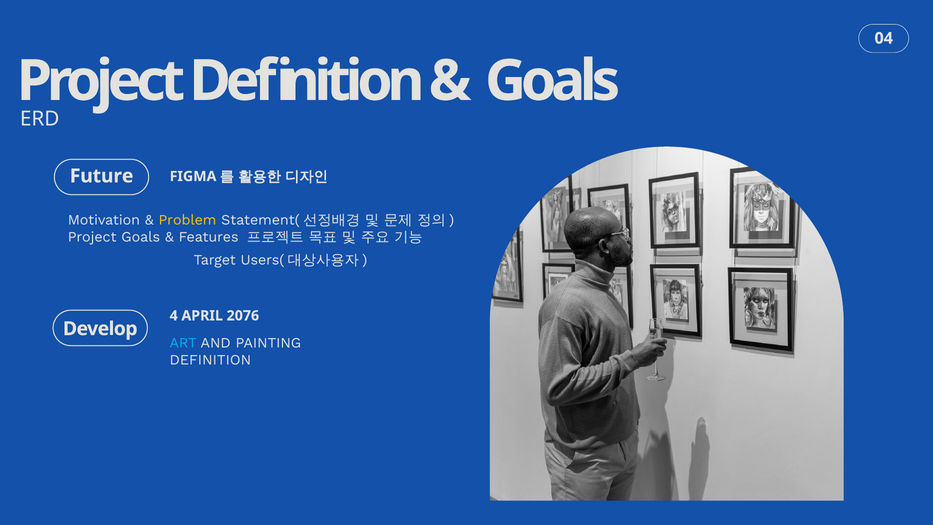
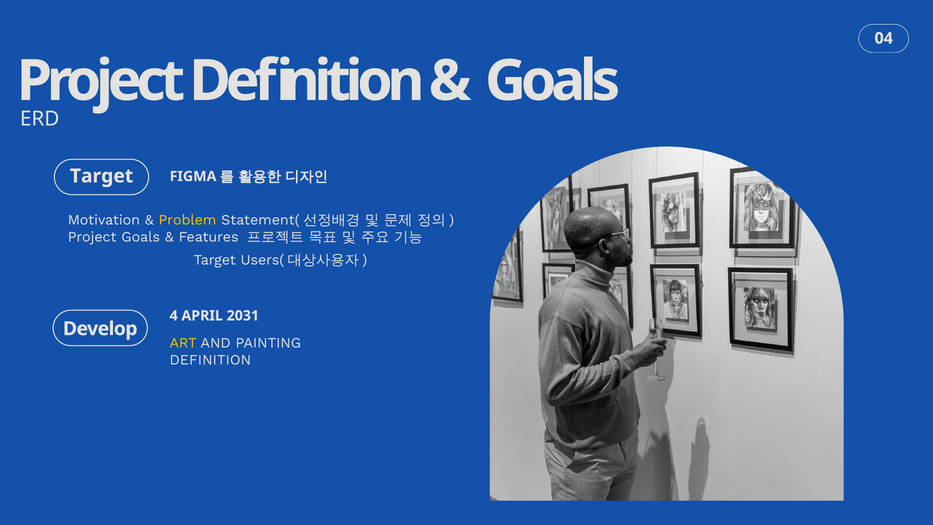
Future: Future -> Target (102, 176)
2076: 2076 -> 2031 (243, 316)
ART colour: light blue -> yellow (183, 343)
